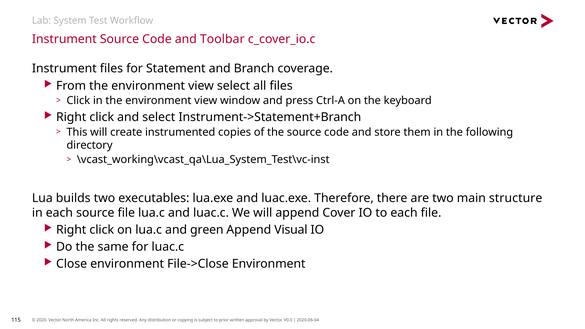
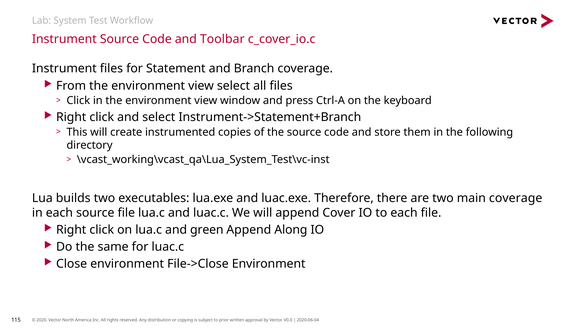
main structure: structure -> coverage (516, 198)
Visual: Visual -> Along (291, 230)
